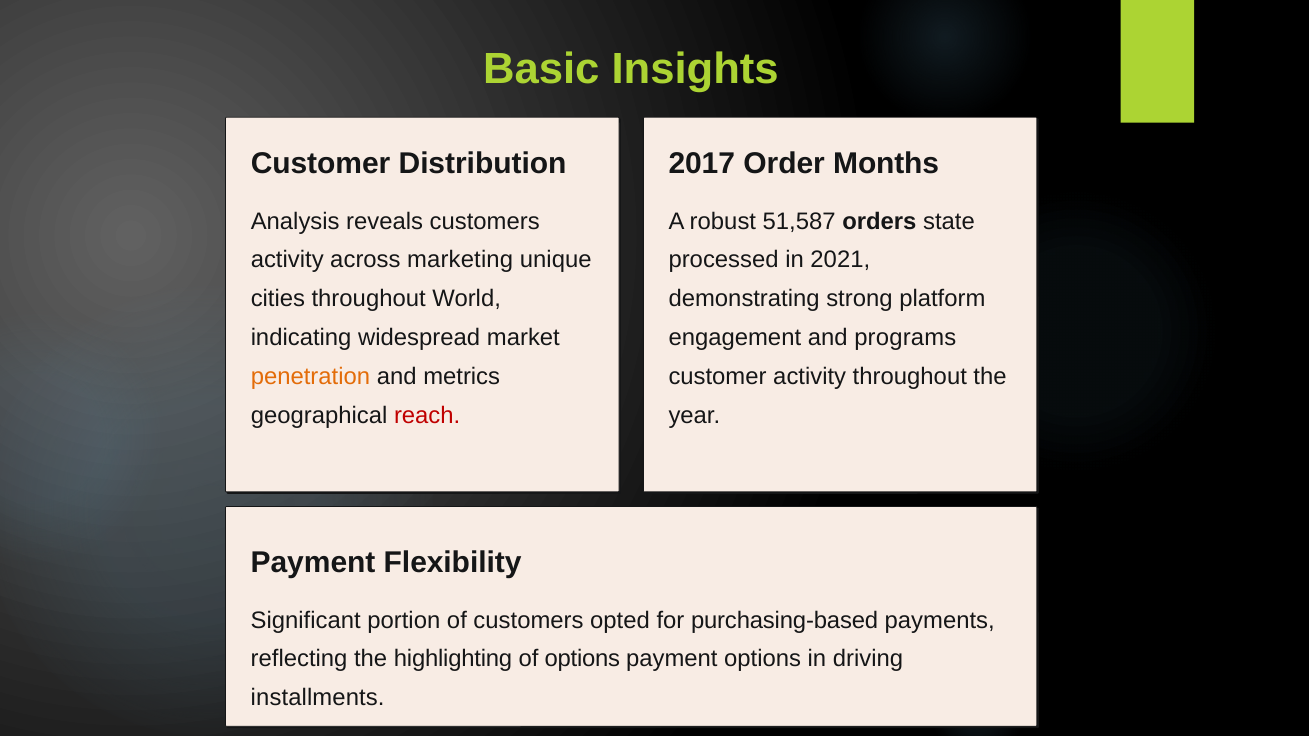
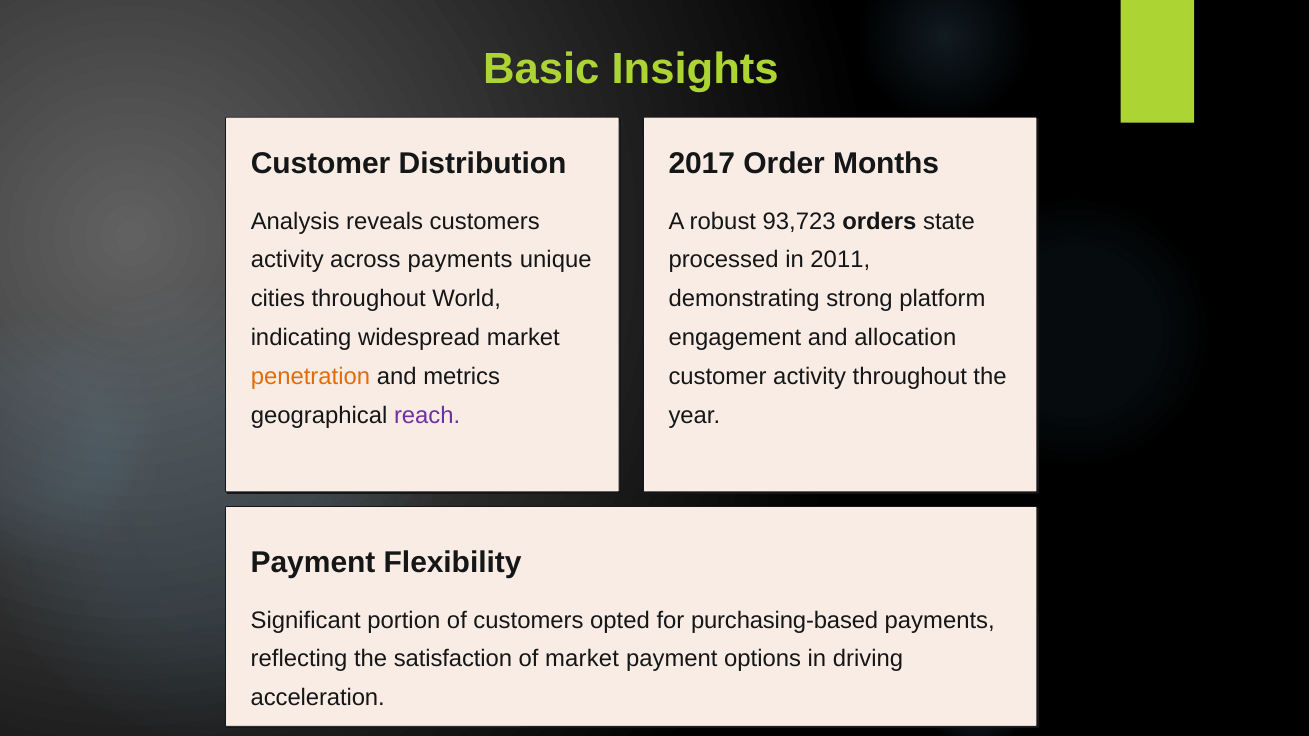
51,587: 51,587 -> 93,723 (799, 221)
across marketing: marketing -> payments (460, 260)
2021: 2021 -> 2011 (840, 260)
programs: programs -> allocation (905, 338)
reach colour: red -> purple (427, 415)
highlighting: highlighting -> satisfaction (453, 659)
of options: options -> market (582, 659)
installments: installments -> acceleration (318, 698)
